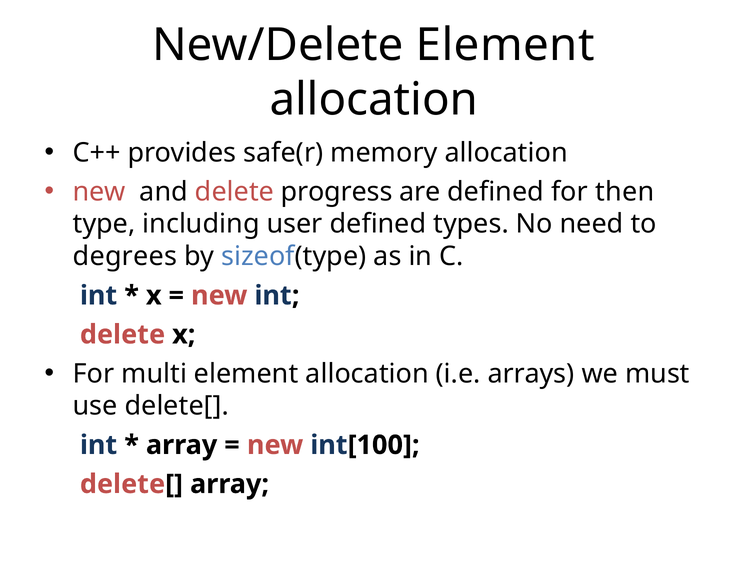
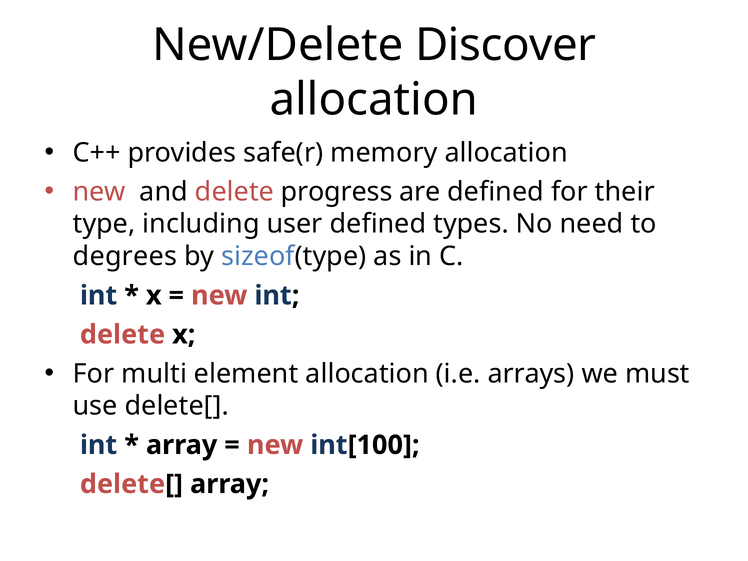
New/Delete Element: Element -> Discover (506, 45)
then: then -> their (625, 192)
